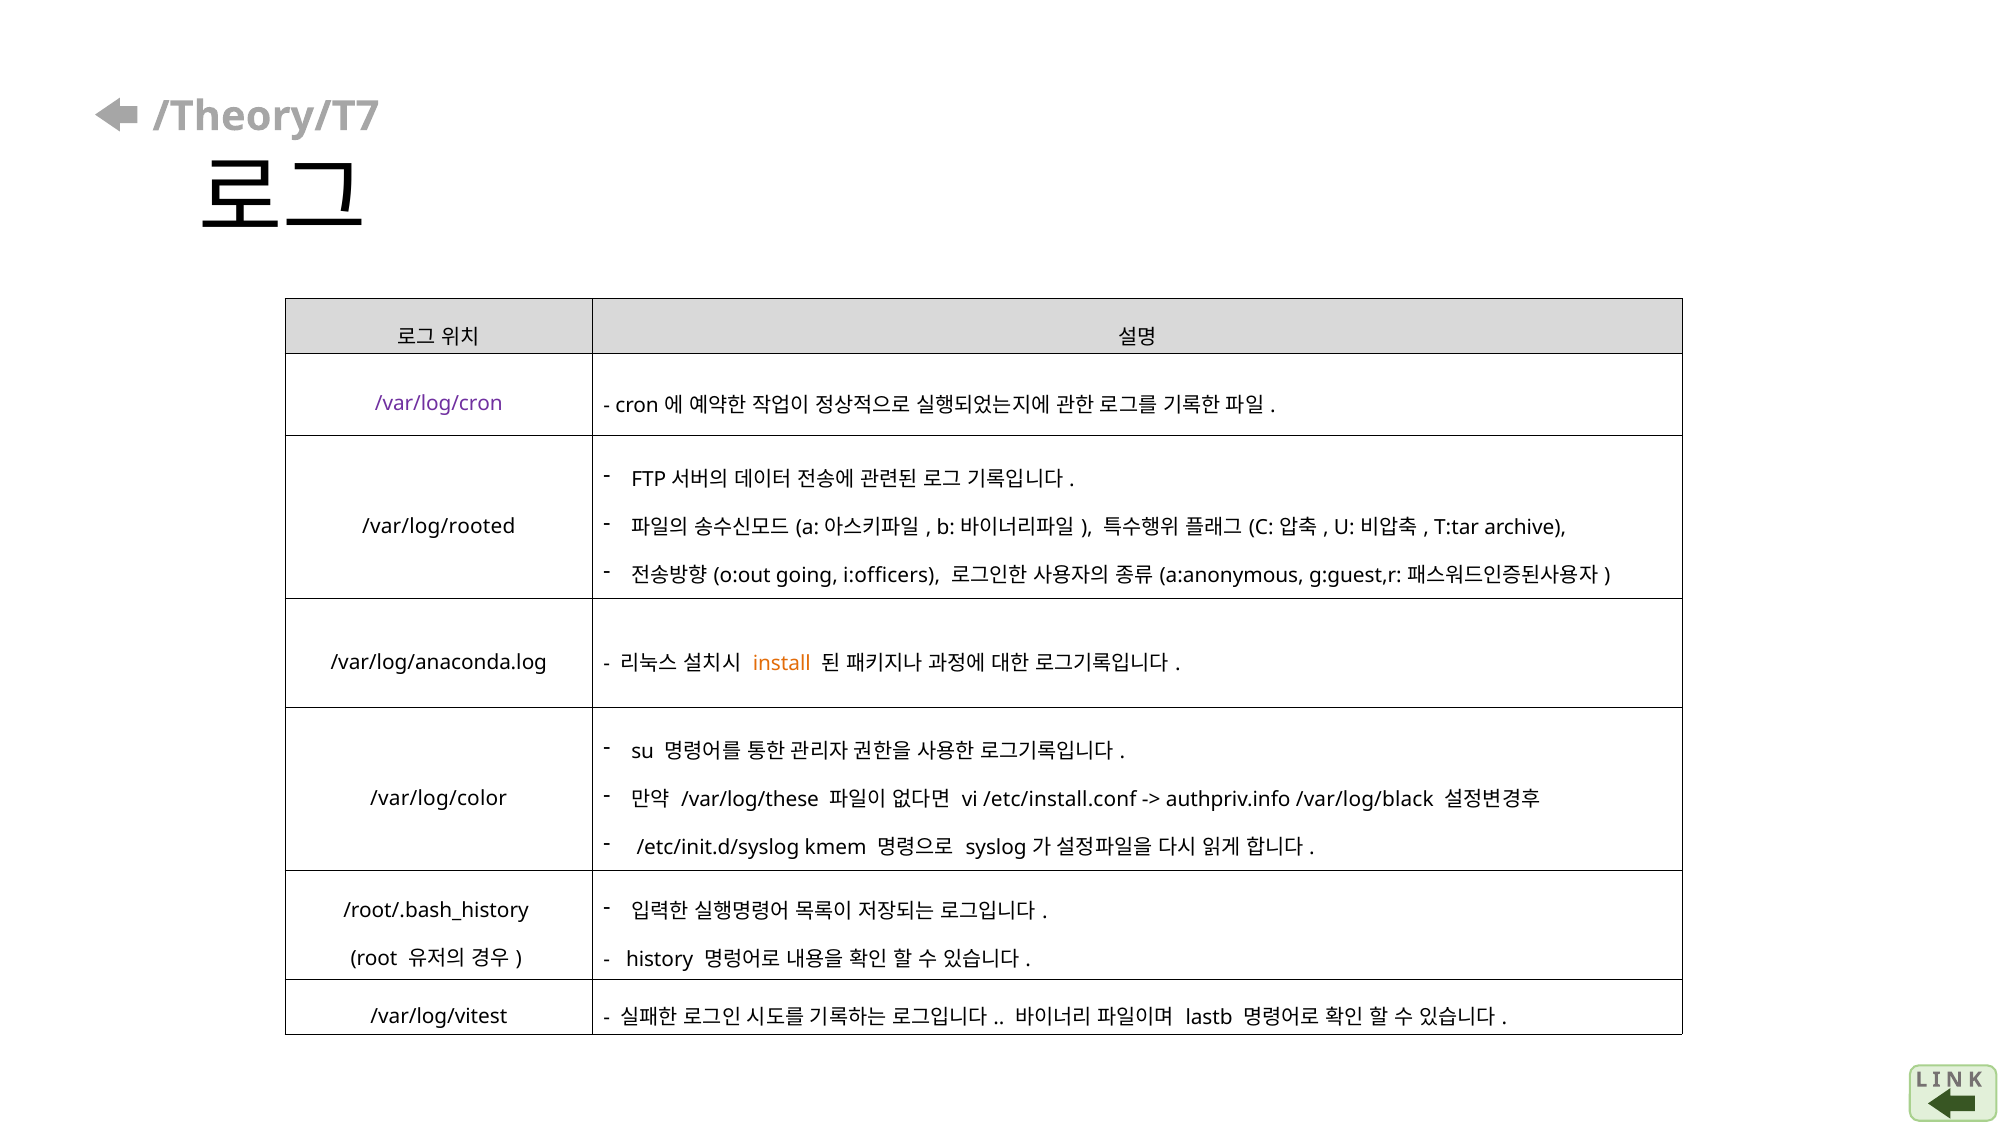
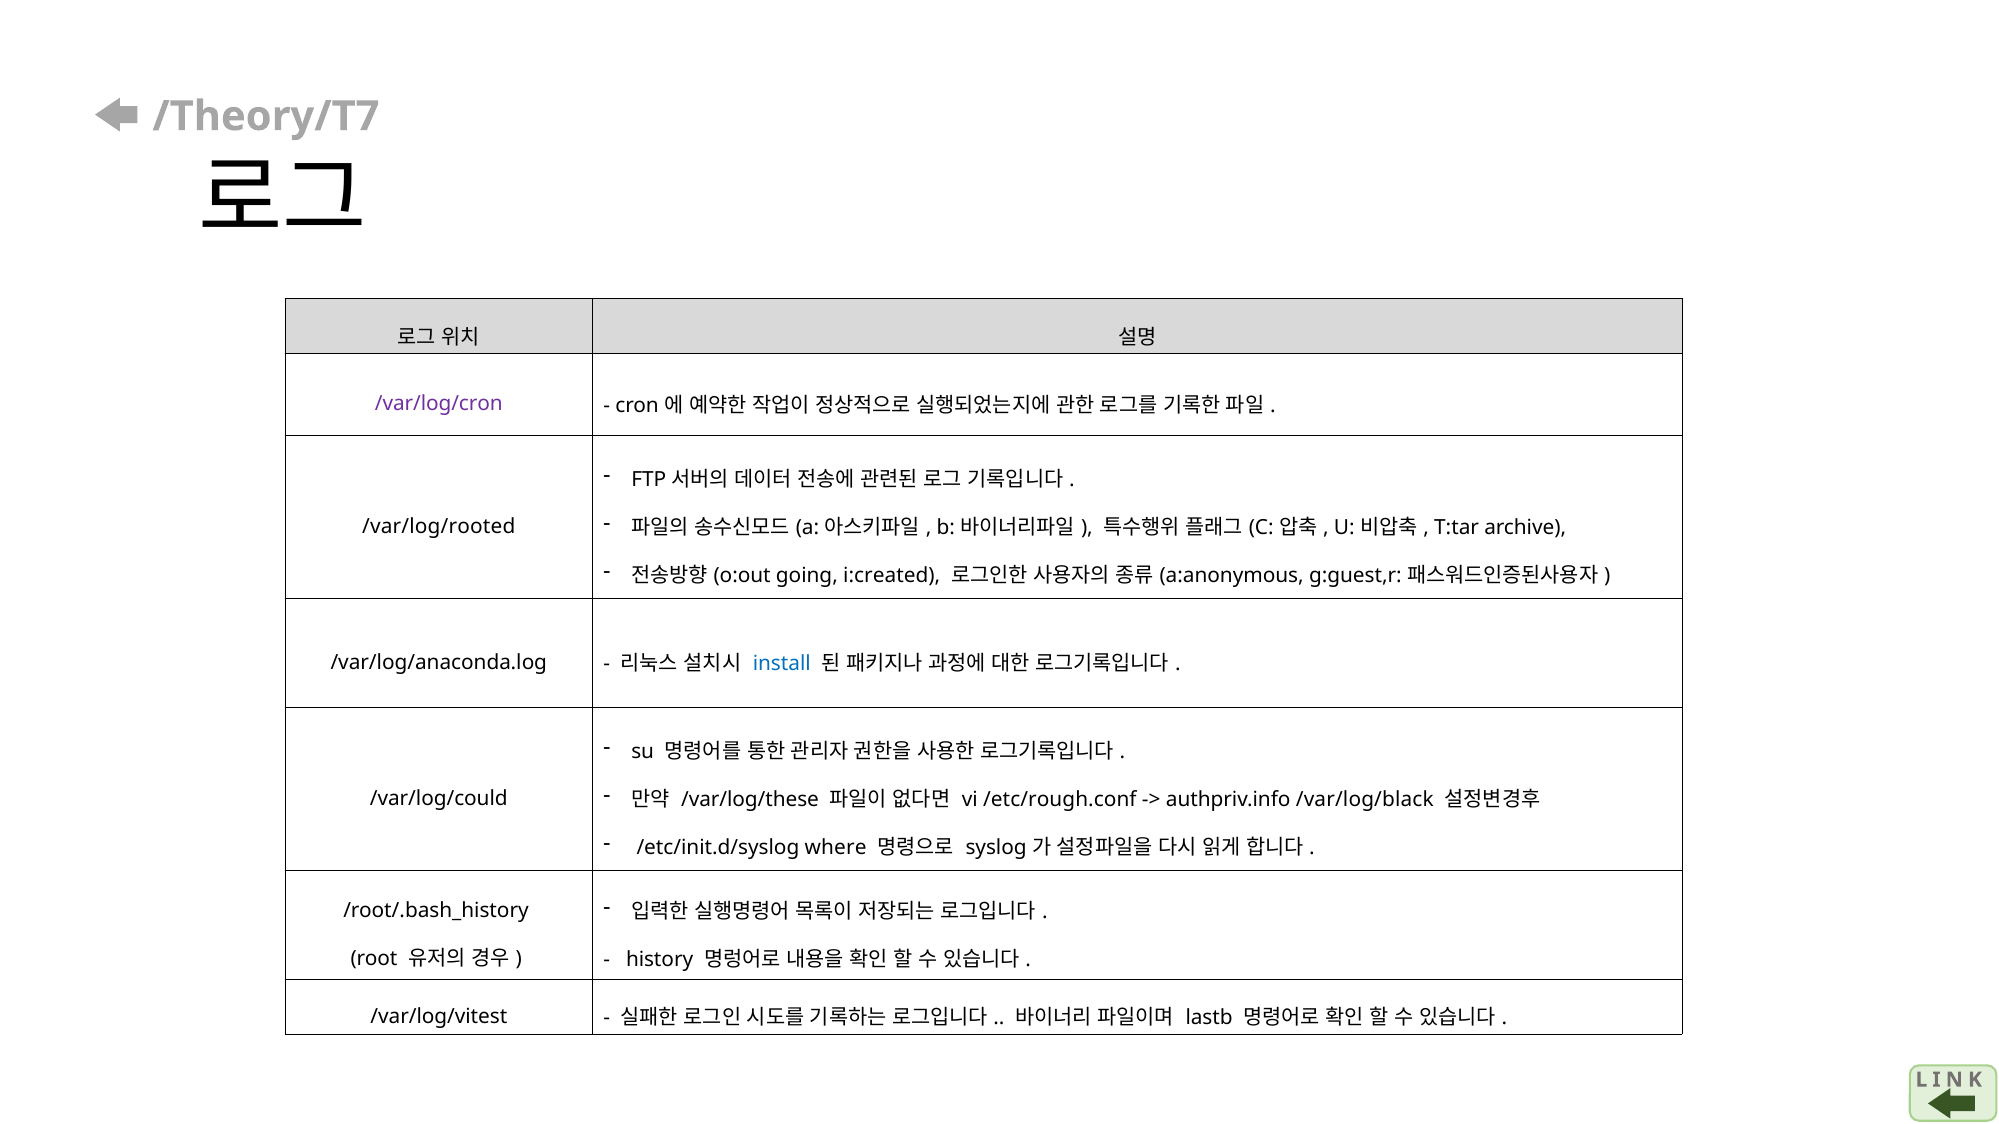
i:officers: i:officers -> i:created (892, 576)
install colour: orange -> blue (782, 664)
/etc/install.conf: /etc/install.conf -> /etc/rough.conf (1060, 800)
/var/log/color: /var/log/color -> /var/log/could (439, 799)
kmem: kmem -> where (836, 848)
